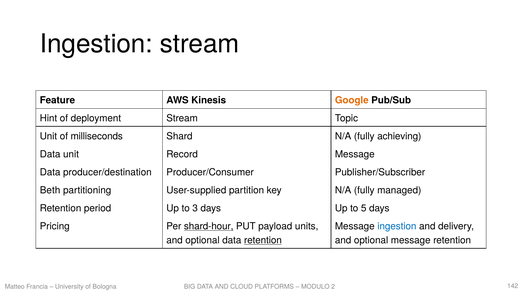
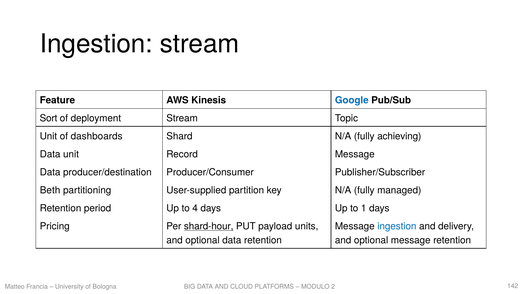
Google colour: orange -> blue (352, 100)
Hint: Hint -> Sort (49, 118)
milliseconds: milliseconds -> dashboards (97, 136)
3: 3 -> 4 (195, 208)
5: 5 -> 1 (364, 208)
retention underline: present -> none (263, 240)
